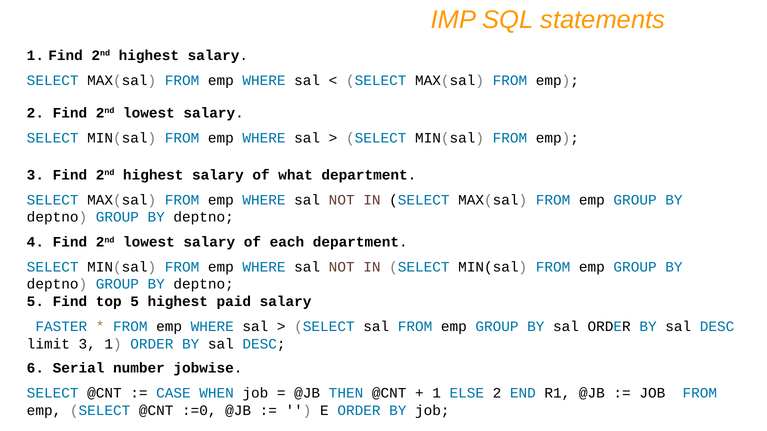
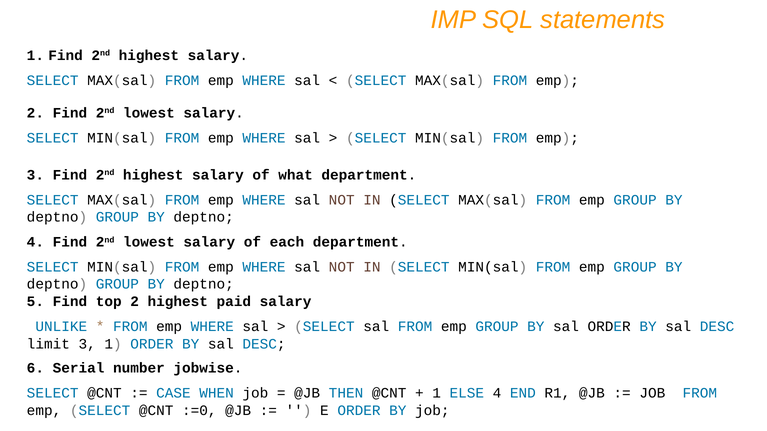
top 5: 5 -> 2 (135, 302)
FASTER: FASTER -> UNLIKE (61, 327)
ELSE 2: 2 -> 4 (497, 394)
